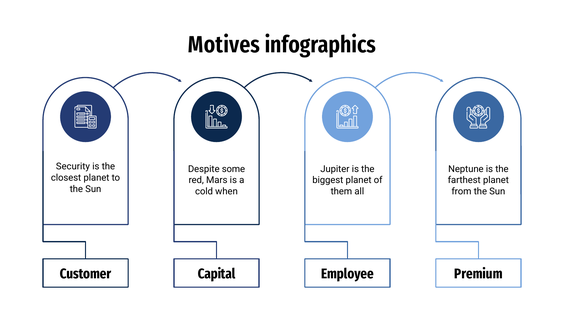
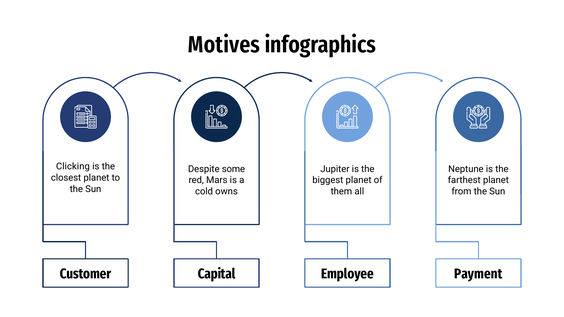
Security: Security -> Clicking (73, 167)
when: when -> owns (227, 192)
Premium: Premium -> Payment (478, 274)
